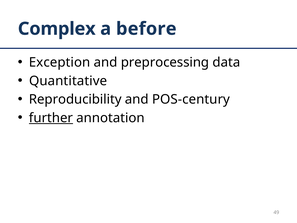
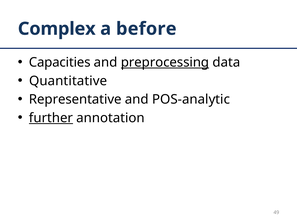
Exception: Exception -> Capacities (60, 62)
preprocessing underline: none -> present (165, 62)
Reproducibility: Reproducibility -> Representative (75, 99)
POS-century: POS-century -> POS-analytic (191, 99)
